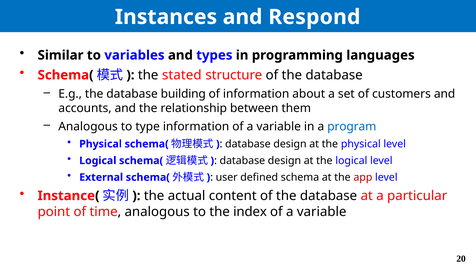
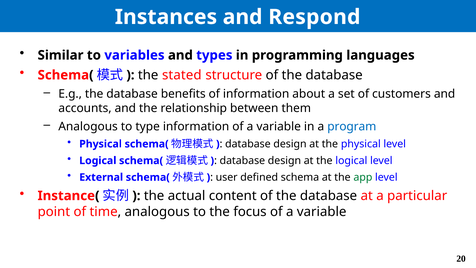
building: building -> benefits (183, 94)
app colour: red -> green (363, 177)
index: index -> focus (250, 211)
